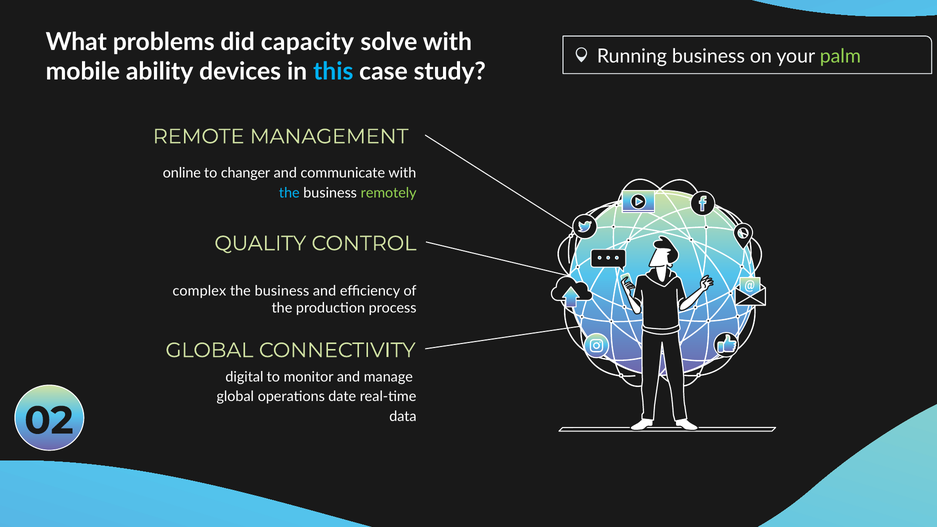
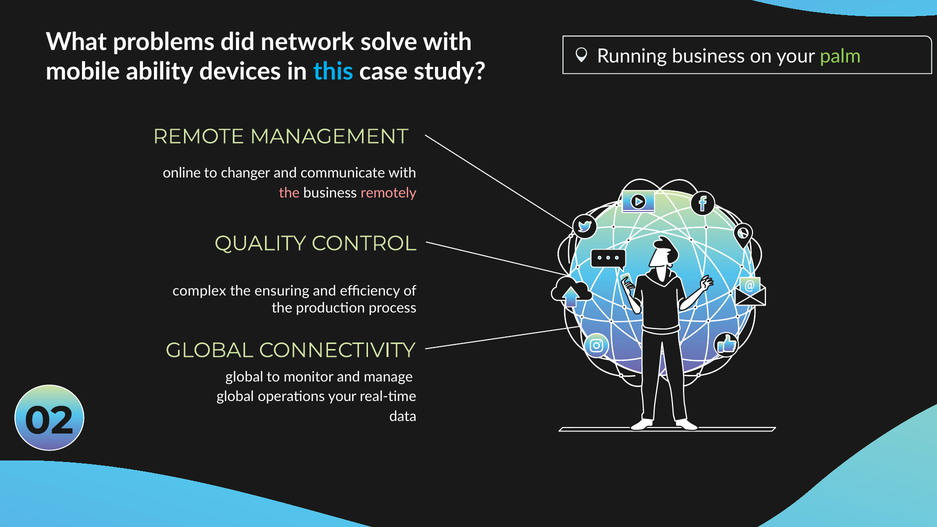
capacity: capacity -> network (307, 42)
the colour: light blue -> pink (289, 193)
remotely colour: light green -> pink (389, 193)
business: business -> ensuring (282, 291)
digital: digital -> global (244, 377)
operations date: date -> your (342, 397)
